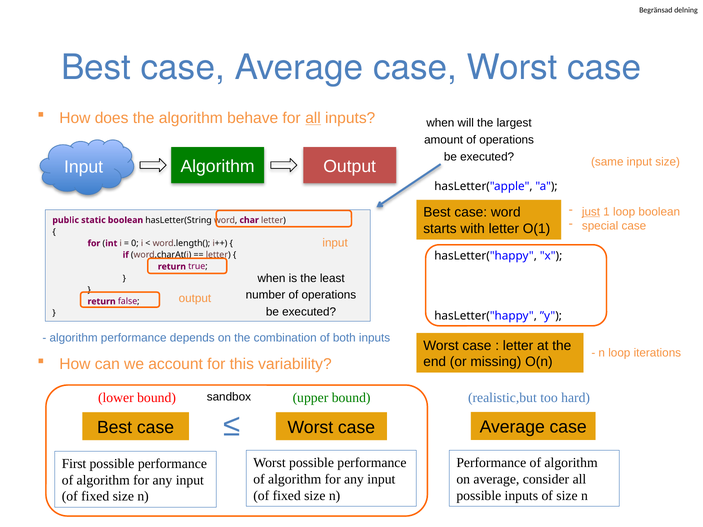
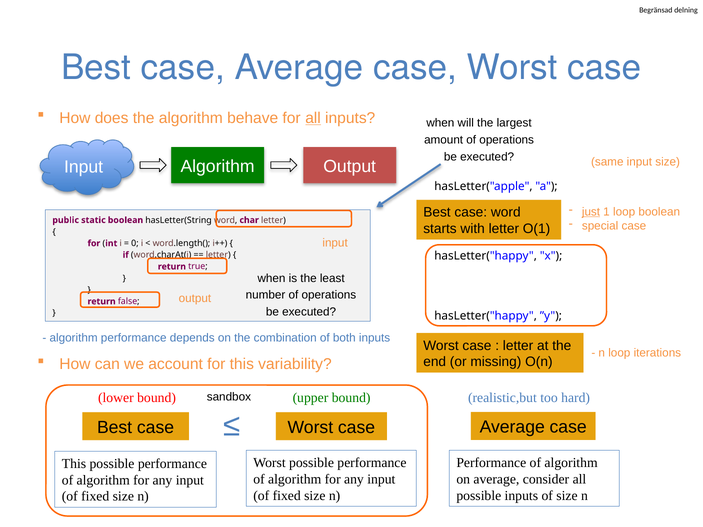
First: First -> This (74, 464)
